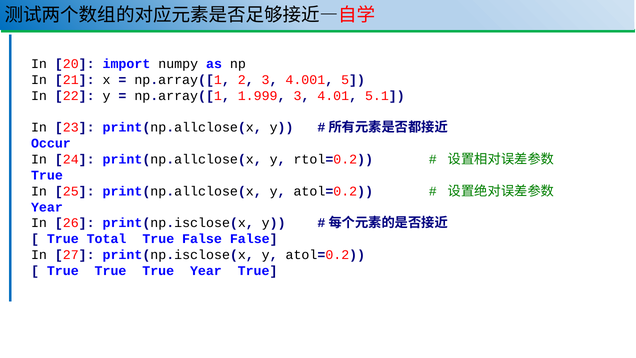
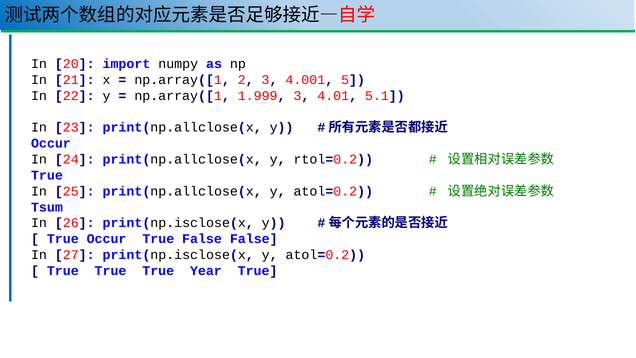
Year: Year -> Tsum (47, 207)
True Total: Total -> Occur (107, 239)
